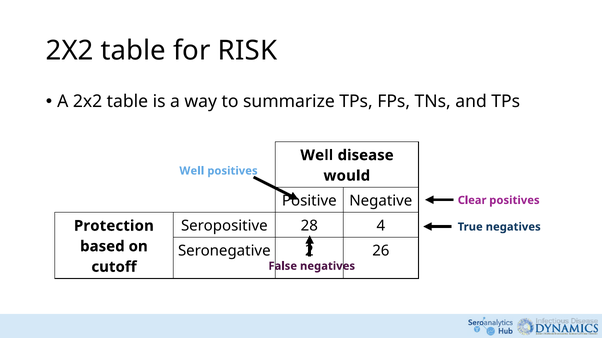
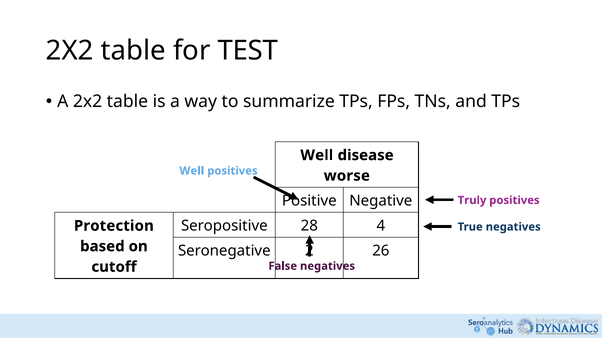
RISK: RISK -> TEST (248, 51)
would: would -> worse (347, 176)
Clear: Clear -> Truly (472, 201)
